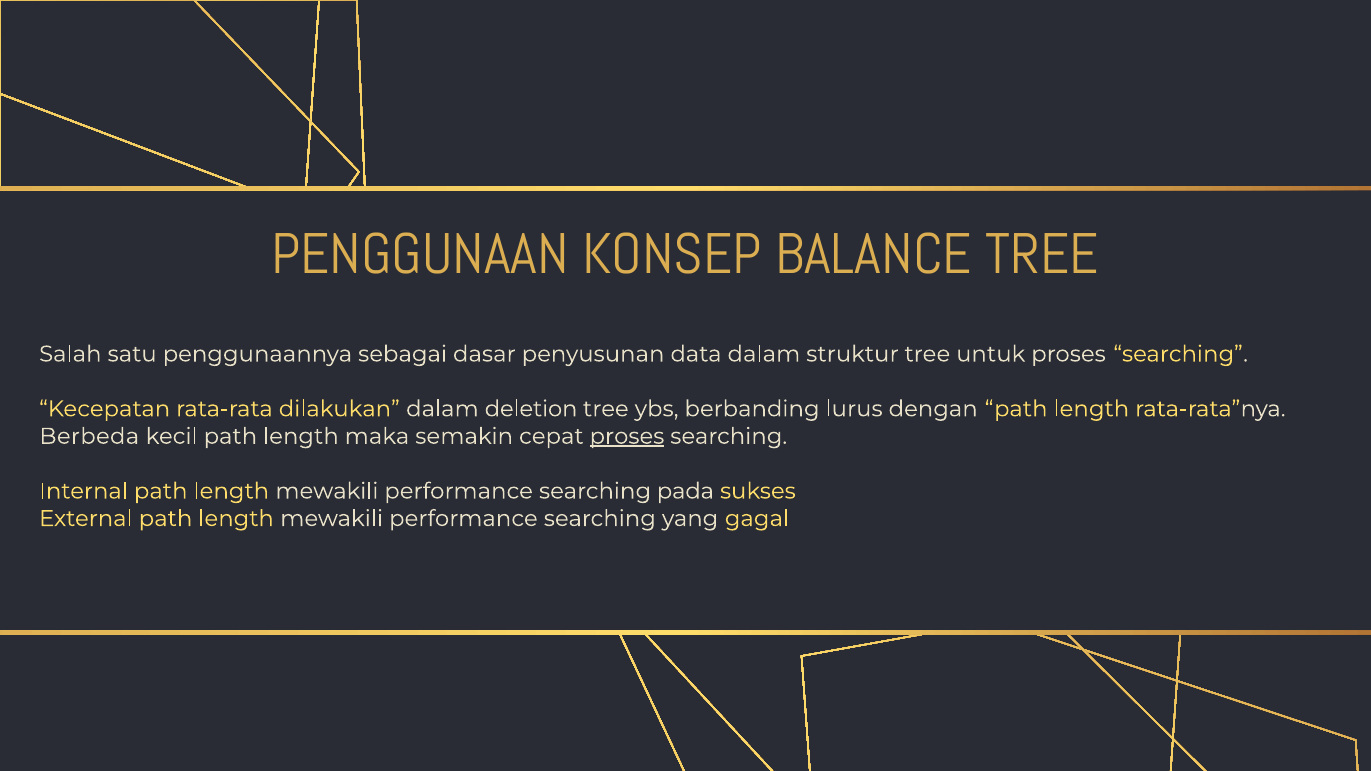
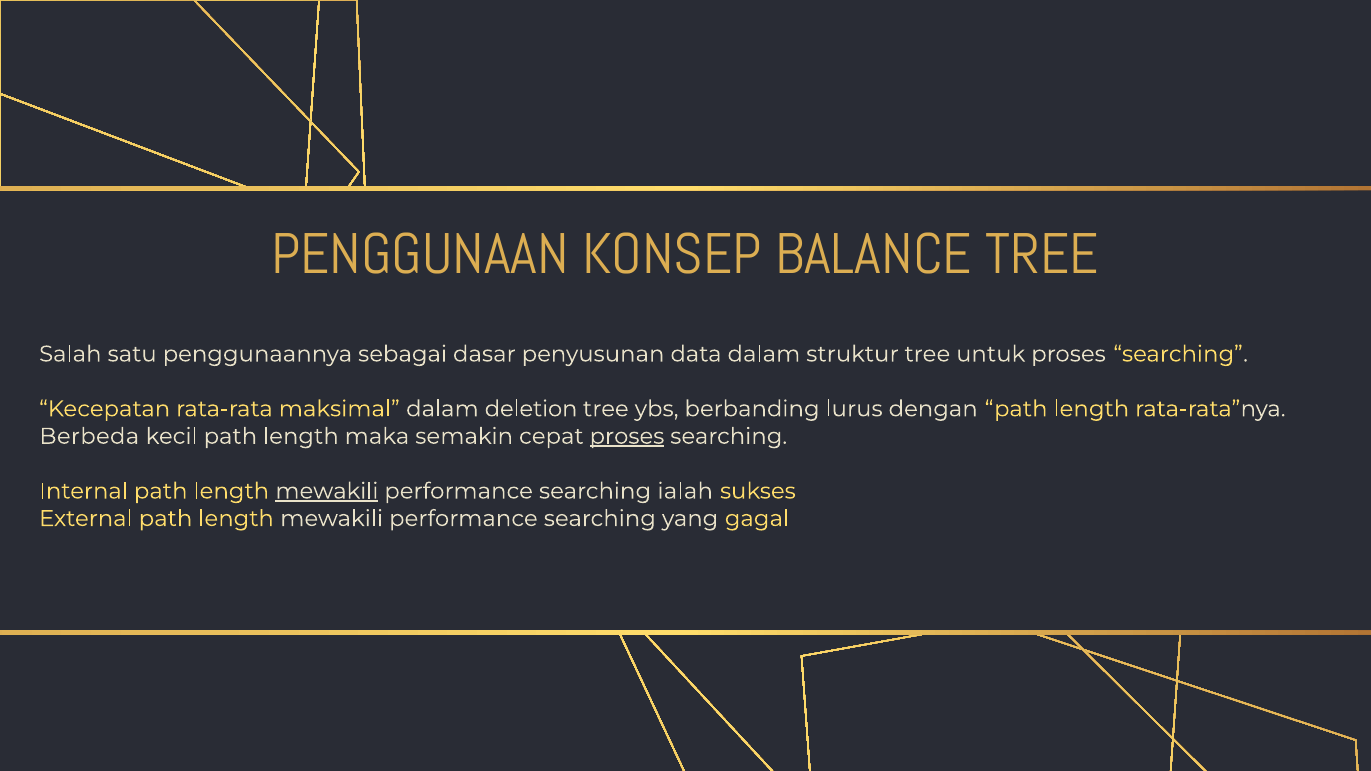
dilakukan: dilakukan -> maksimal (339, 409)
mewakili underline: none -> present (327, 491)
pada: pada -> ialah (685, 491)
